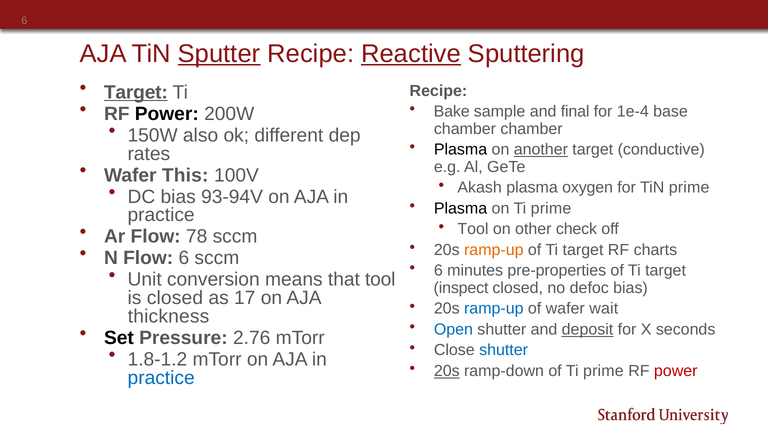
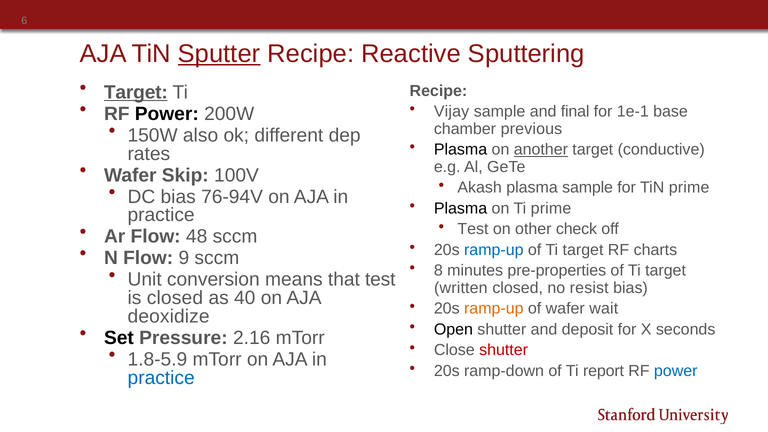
Reactive underline: present -> none (411, 54)
Bake: Bake -> Vijay (452, 112)
1e-4: 1e-4 -> 1e-1 (633, 112)
chamber chamber: chamber -> previous (531, 129)
This: This -> Skip (185, 175)
plasma oxygen: oxygen -> sample (588, 188)
93-94V: 93-94V -> 76-94V (232, 197)
Tool: Tool -> Test (473, 229)
78: 78 -> 48 (197, 237)
ramp-up colour: orange -> blue (494, 250)
Flow 6: 6 -> 9 (184, 258)
6: 6 -> 8 (438, 271)
that tool: tool -> test (380, 280)
inspect: inspect -> written (461, 288)
defoc: defoc -> resist (589, 288)
17: 17 -> 40 (245, 298)
ramp-up colour: blue -> orange (494, 309)
thickness: thickness -> deoxidize (169, 317)
Open colour: blue -> black (453, 329)
deposit underline: present -> none (588, 329)
2.76: 2.76 -> 2.16 (252, 338)
shutter colour: blue -> red (504, 350)
1.8-1.2: 1.8-1.2 -> 1.8-5.9 (157, 360)
20s underline: present -> none (447, 371)
of Ti prime: prime -> report (604, 371)
power colour: red -> blue (676, 371)
